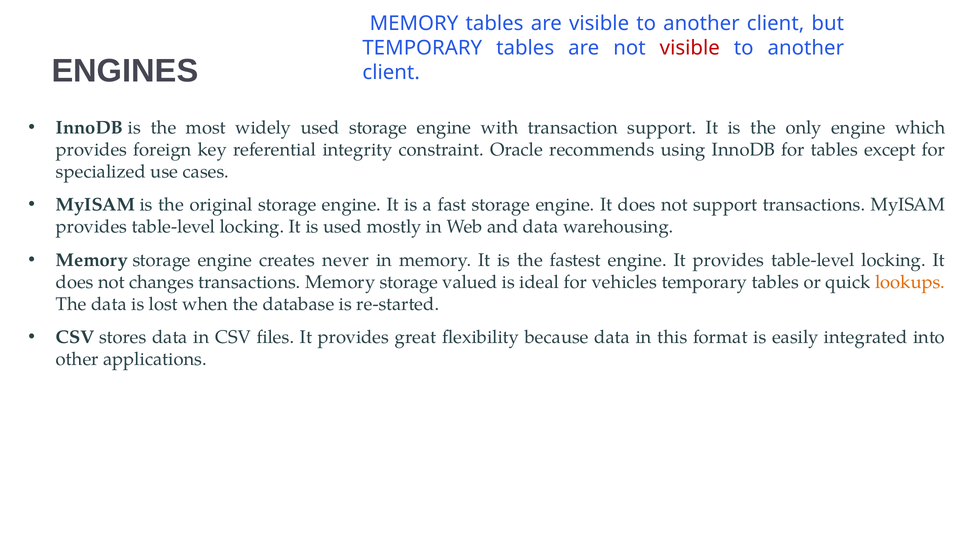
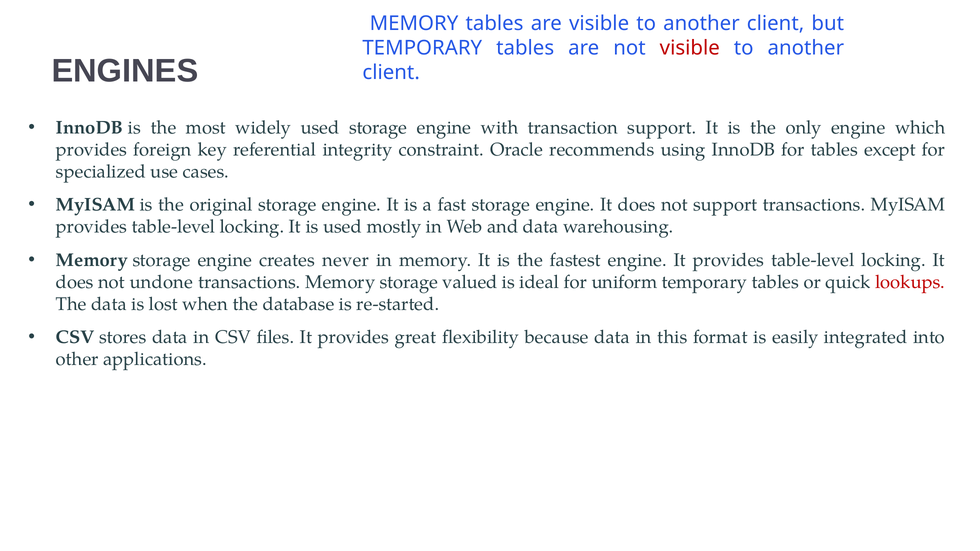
changes: changes -> undone (161, 282)
vehicles: vehicles -> uniform (624, 282)
lookups colour: orange -> red (910, 282)
